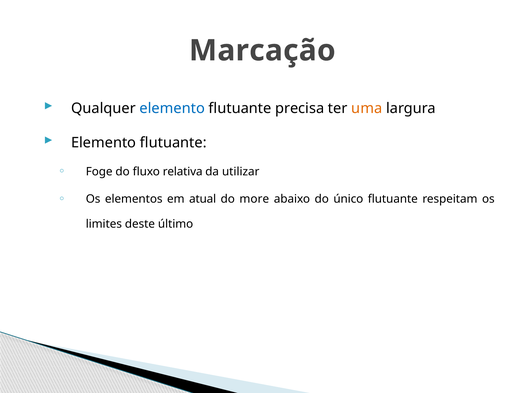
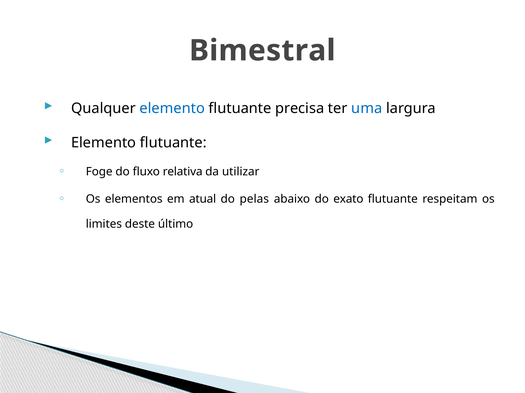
Marcação: Marcação -> Bimestral (262, 51)
uma colour: orange -> blue (367, 108)
more: more -> pelas (254, 199)
único: único -> exato (348, 199)
